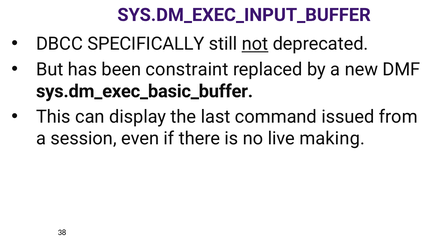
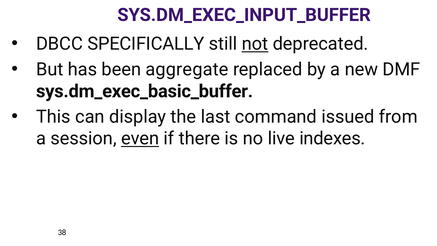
constraint: constraint -> aggregate (187, 69)
even underline: none -> present (140, 138)
making: making -> indexes (332, 138)
